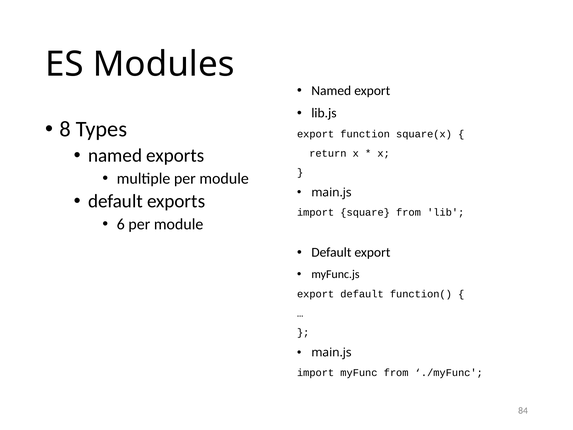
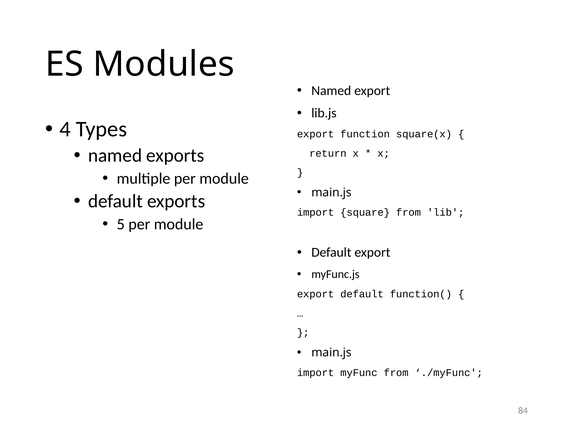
8: 8 -> 4 (65, 129)
6: 6 -> 5 (121, 224)
